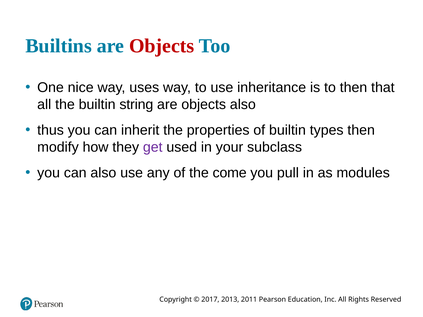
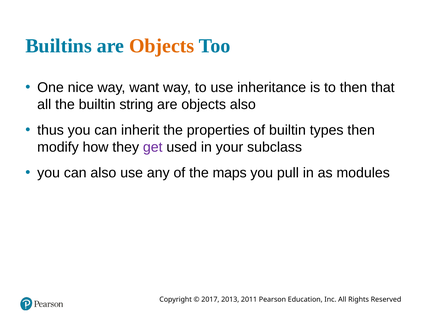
Objects colour: red -> orange (162, 46)
uses: uses -> want (144, 88)
come: come -> maps (230, 173)
